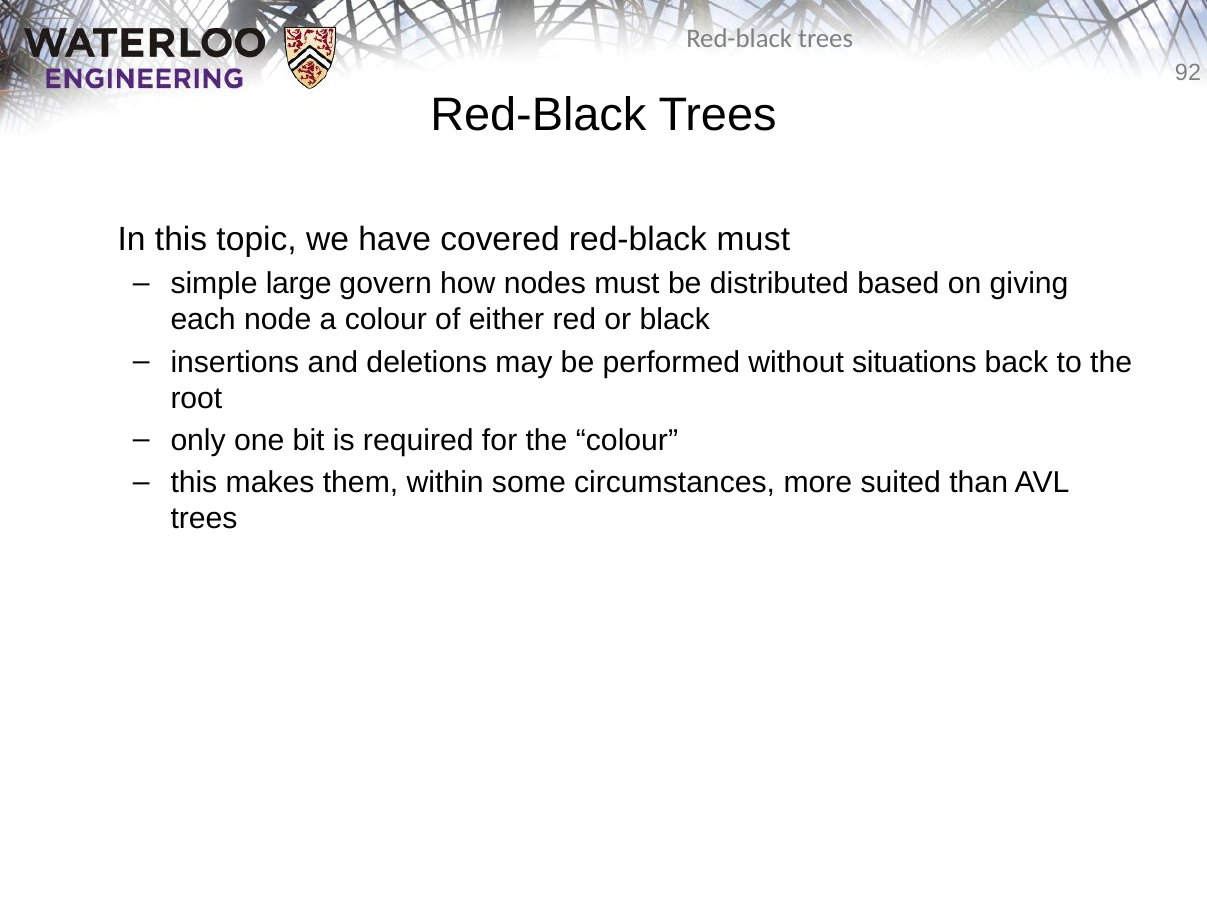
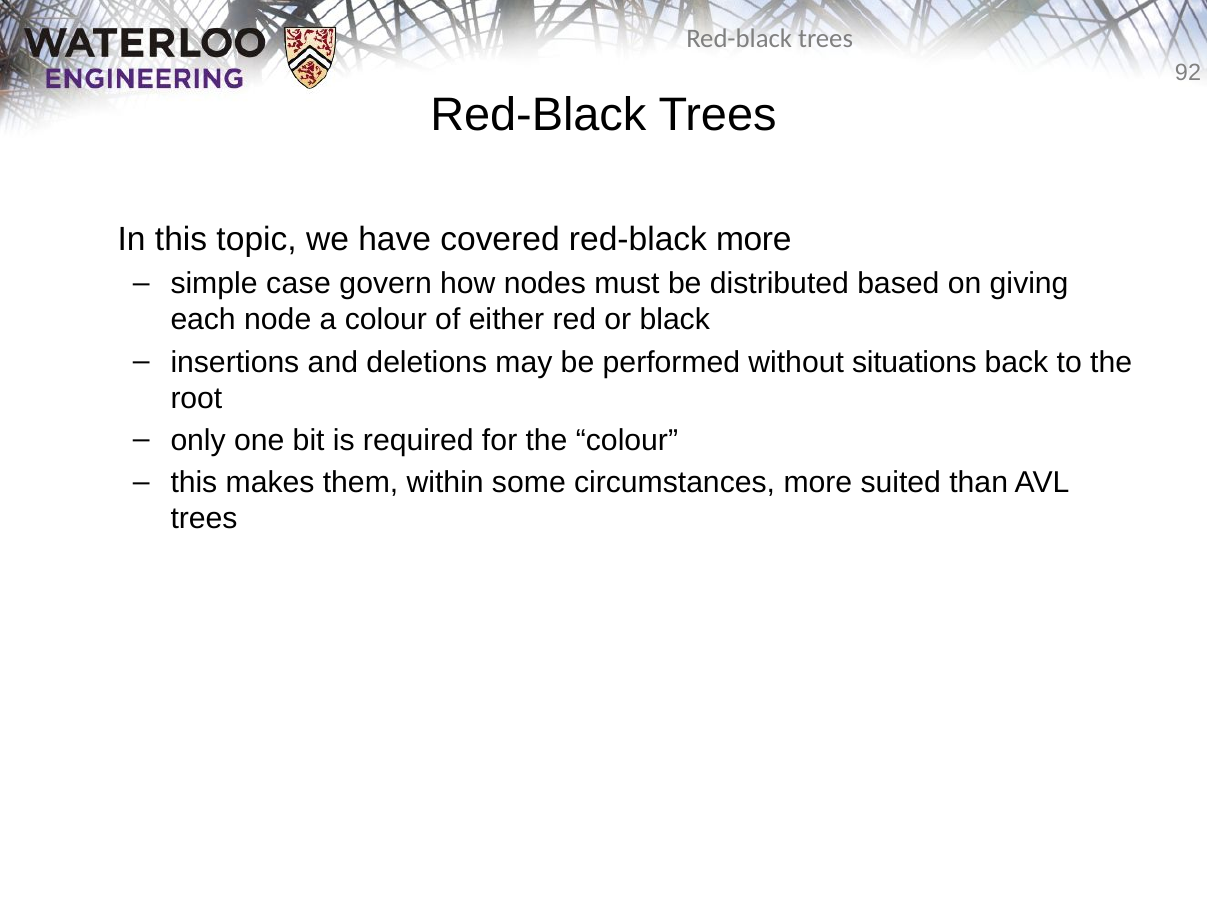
red-black must: must -> more (754, 240)
large: large -> case (298, 284)
